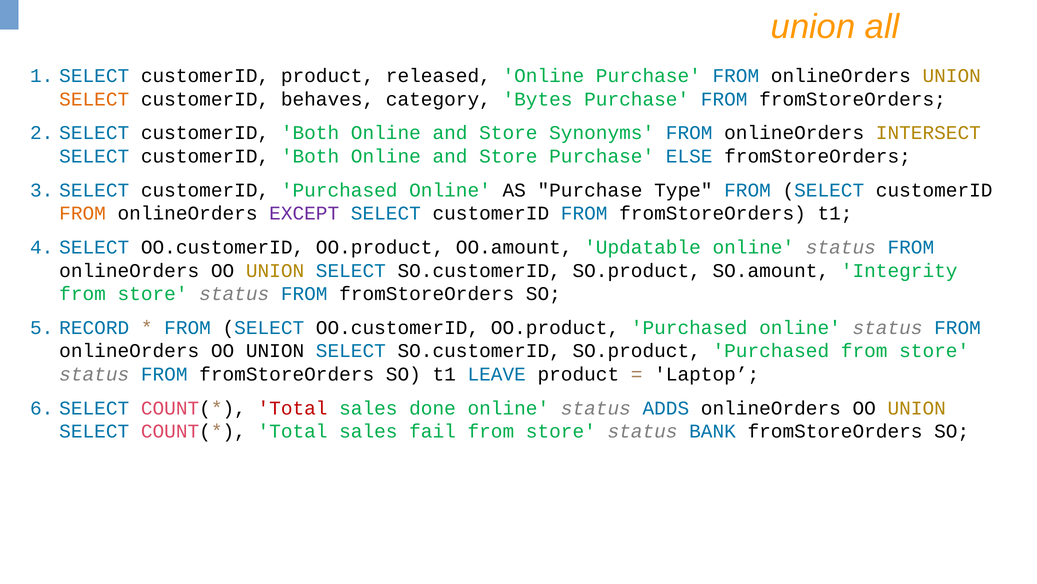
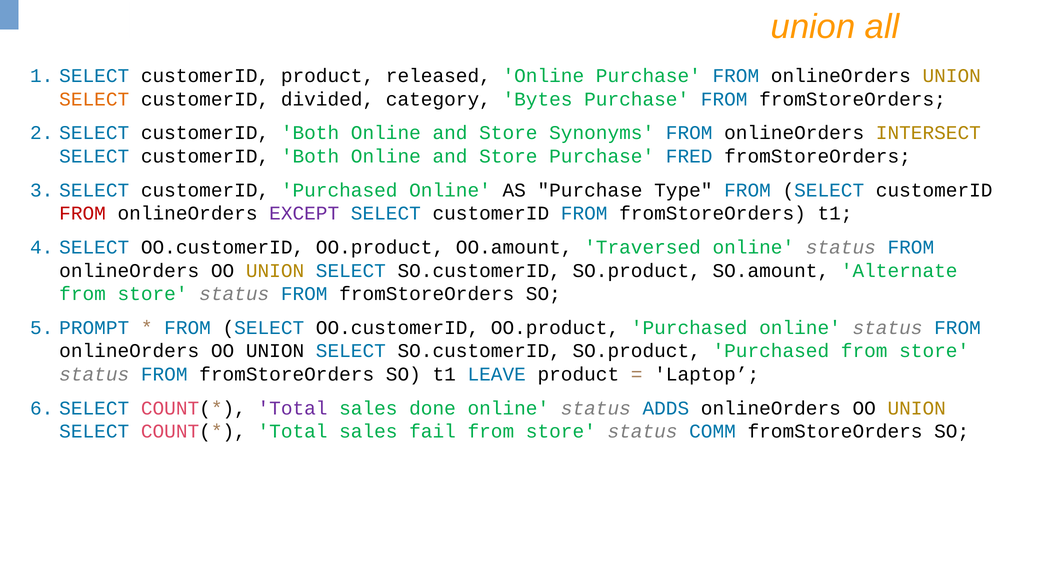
behaves: behaves -> divided (328, 99)
ELSE: ELSE -> FRED (689, 156)
FROM colour: orange -> red (83, 213)
Updatable: Updatable -> Traversed (643, 247)
Integrity: Integrity -> Alternate (899, 270)
RECORD: RECORD -> PROMPT (94, 327)
Total colour: red -> purple (293, 408)
BANK: BANK -> COMM (713, 431)
